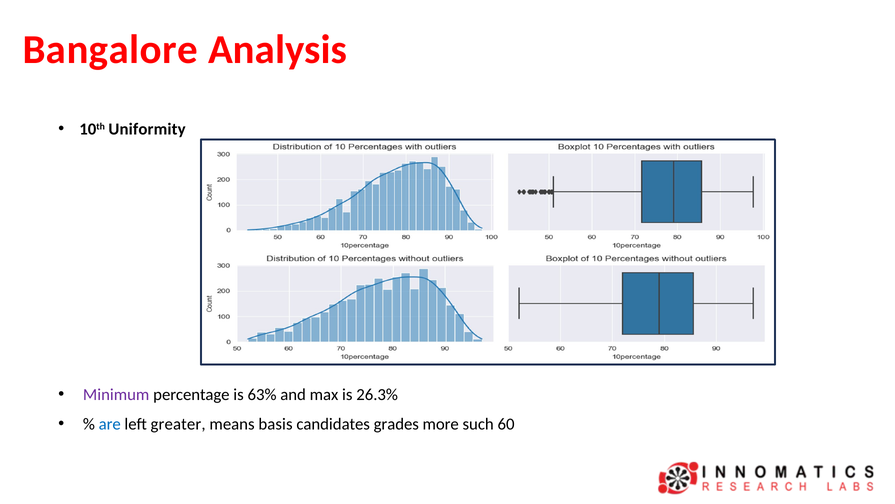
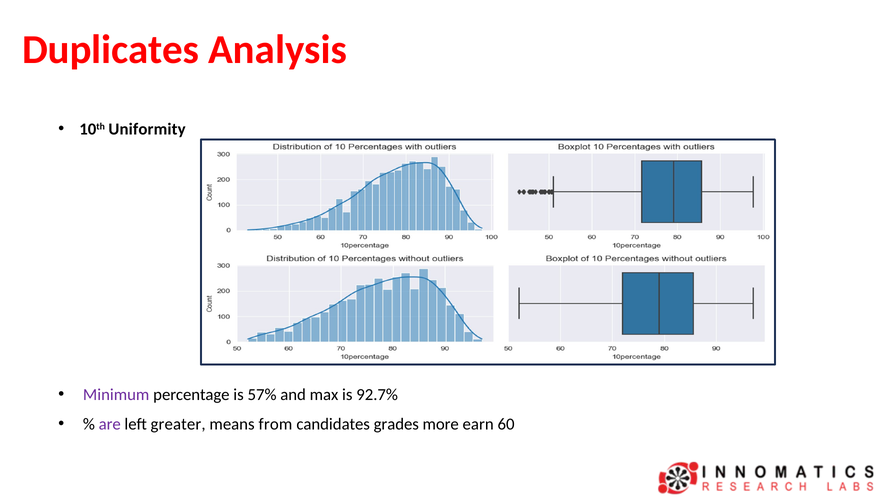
Bangalore: Bangalore -> Duplicates (110, 50)
63%: 63% -> 57% (262, 394)
26.3%: 26.3% -> 92.7% (377, 394)
are colour: blue -> purple (110, 424)
basis: basis -> from (275, 424)
such: such -> earn (478, 424)
